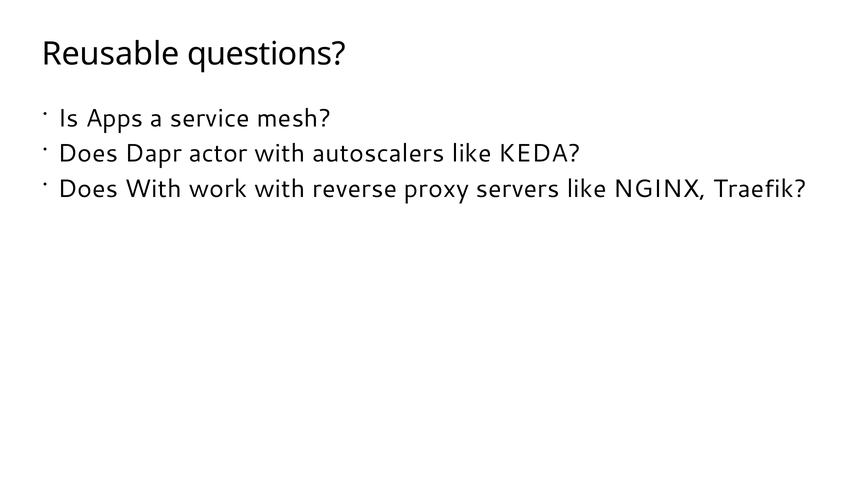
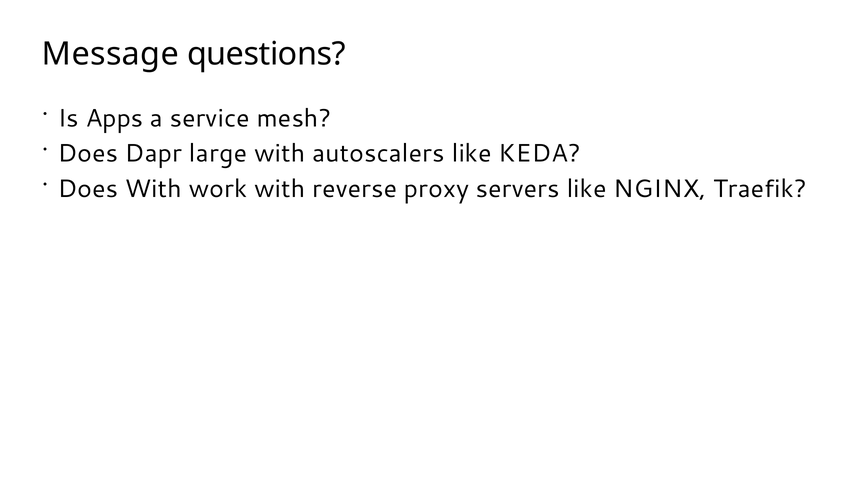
Reusable: Reusable -> Message (110, 54)
actor: actor -> large (218, 154)
